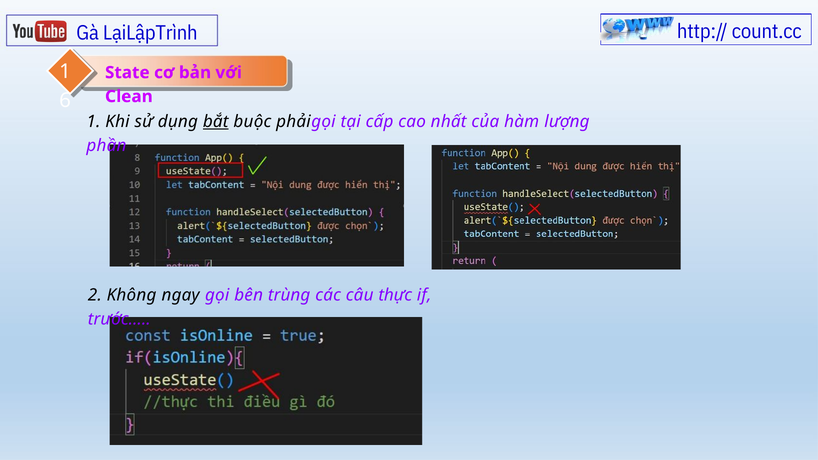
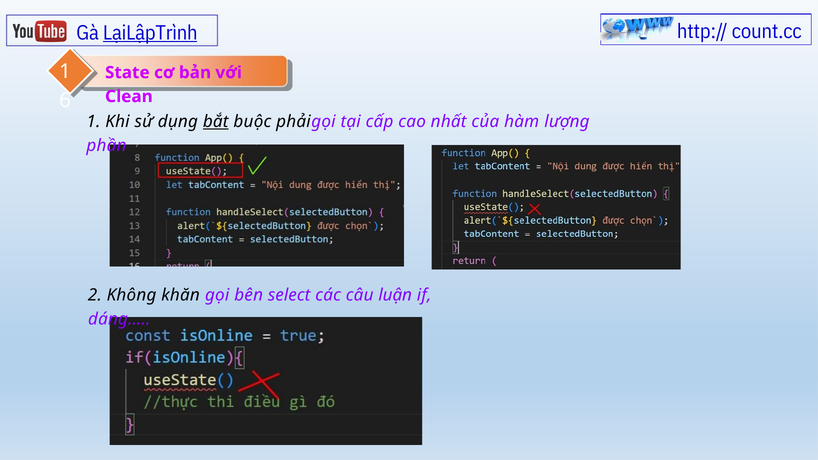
LạiLậpTrình underline: none -> present (150, 33)
ngay: ngay -> khăn (181, 295)
trùng: trùng -> select (289, 295)
thực: thực -> luận (395, 295)
trước…: trước… -> dáng… (119, 319)
